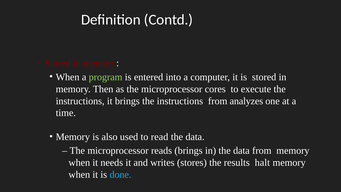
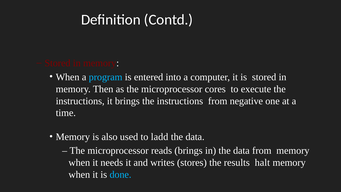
program colour: light green -> light blue (106, 77)
analyzes: analyzes -> negative (246, 101)
read: read -> ladd (160, 137)
